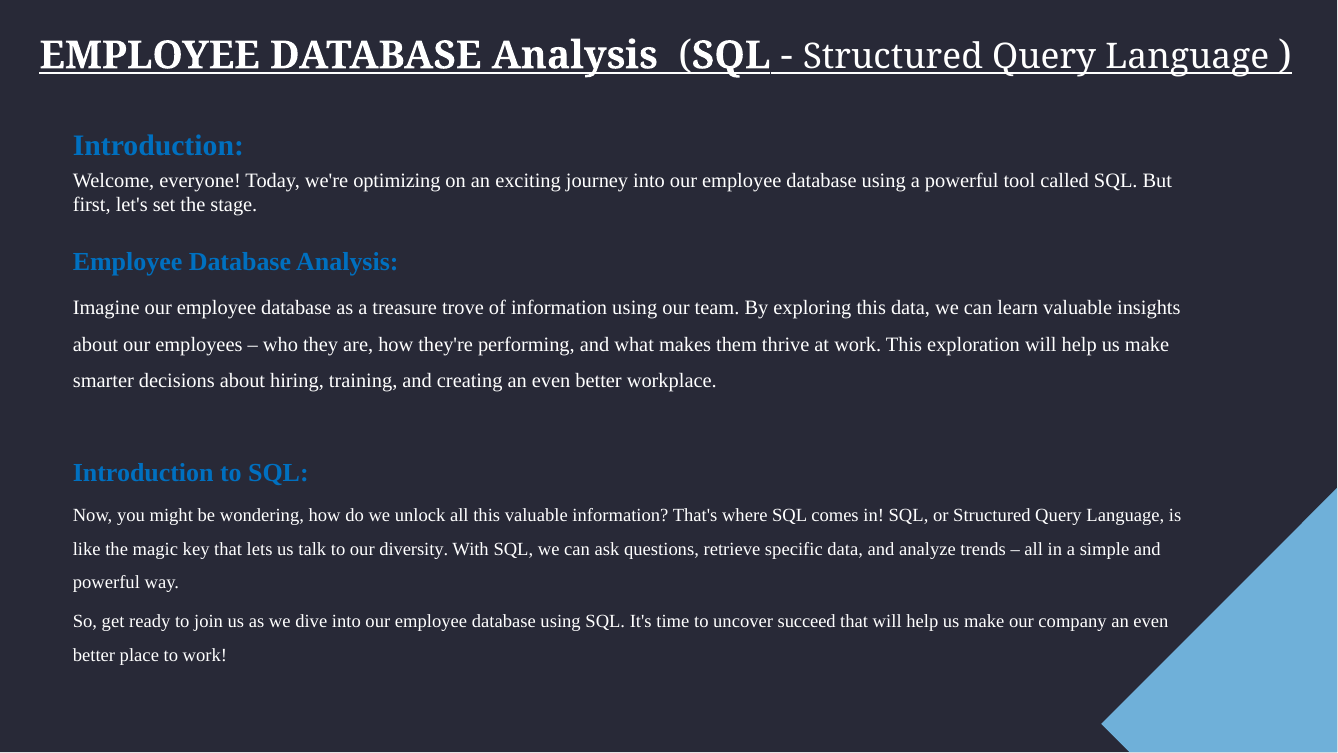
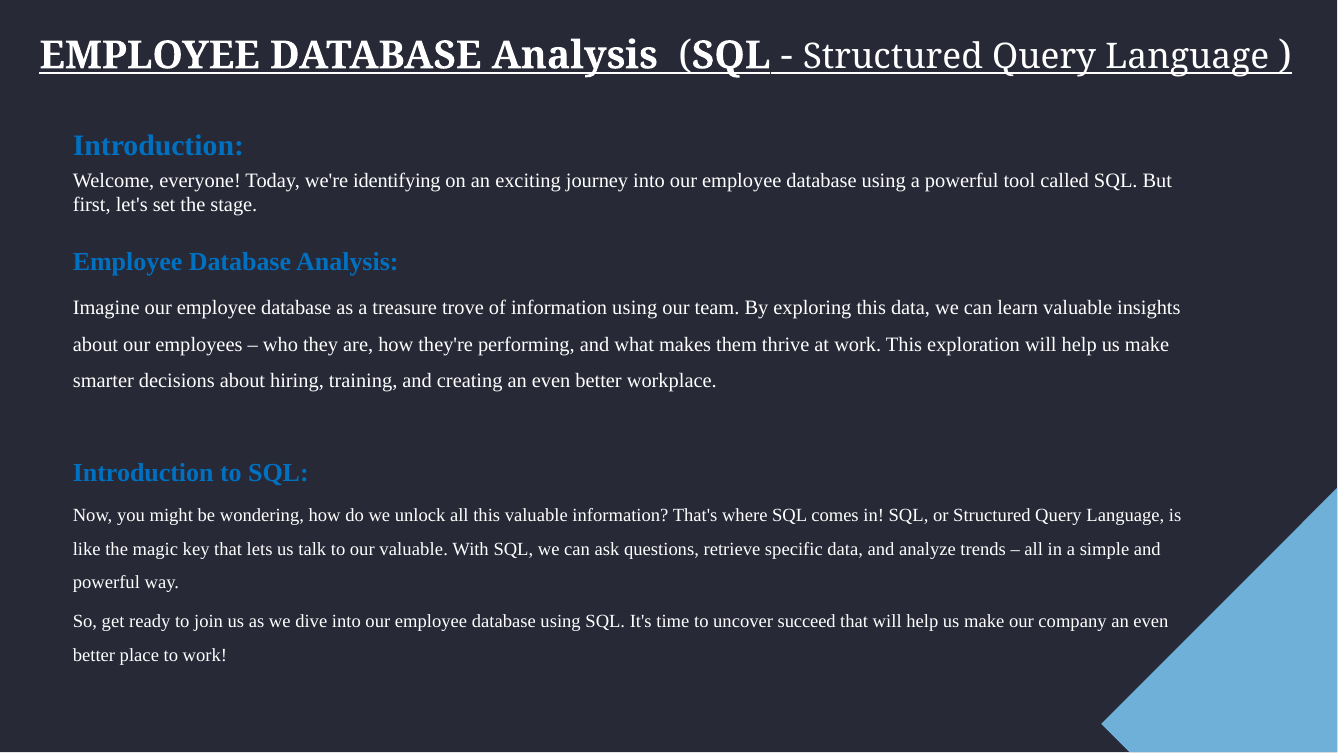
optimizing: optimizing -> identifying (397, 181)
our diversity: diversity -> valuable (414, 549)
